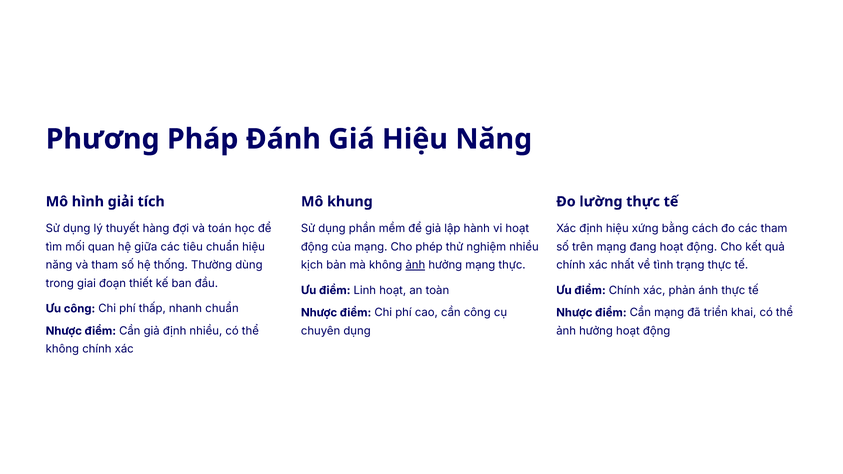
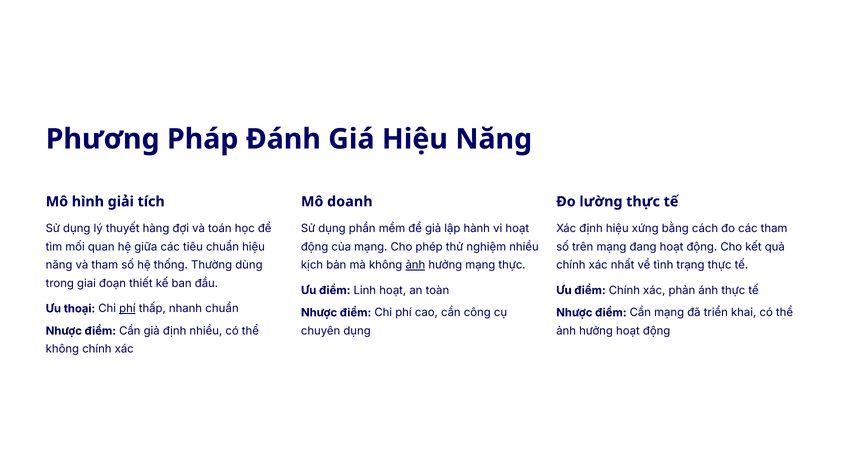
khung: khung -> doanh (350, 202)
Ưu công: công -> thoại (80, 309)
phí underline: none -> present (127, 309)
